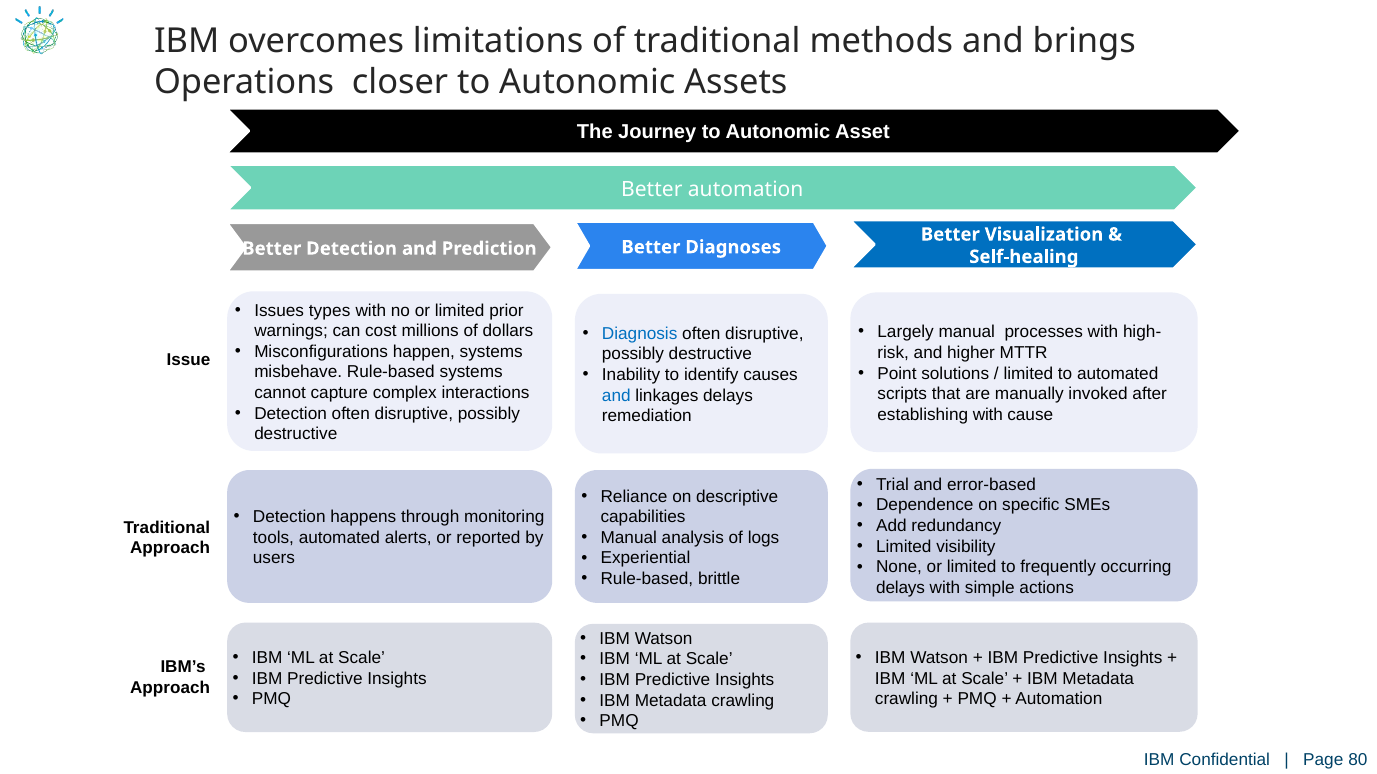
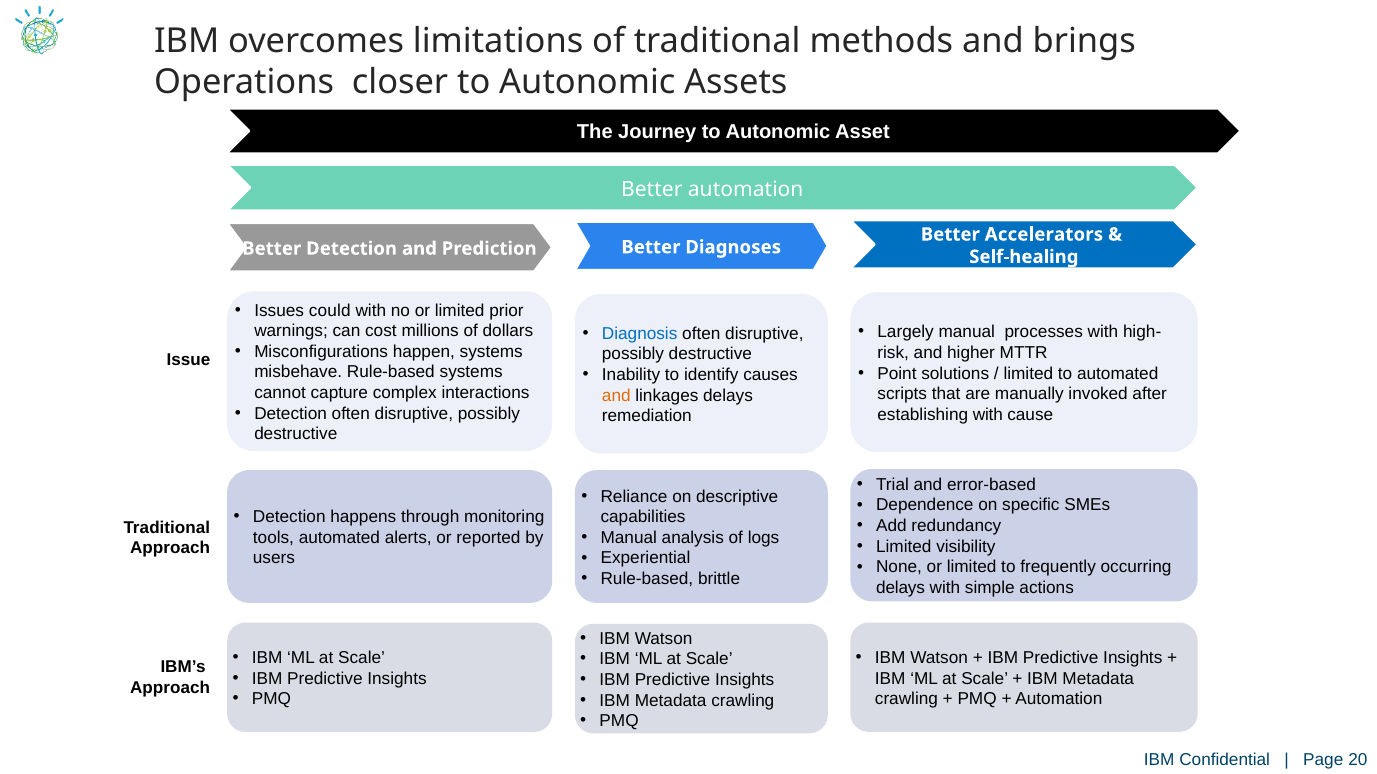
Visualization: Visualization -> Accelerators (1044, 235)
types: types -> could (330, 311)
and colour: blue -> orange (616, 396)
80: 80 -> 20 (1358, 760)
